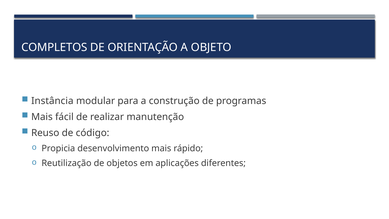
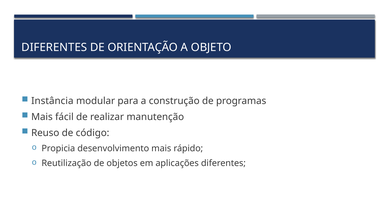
COMPLETOS: COMPLETOS -> DIFERENTES (54, 47)
